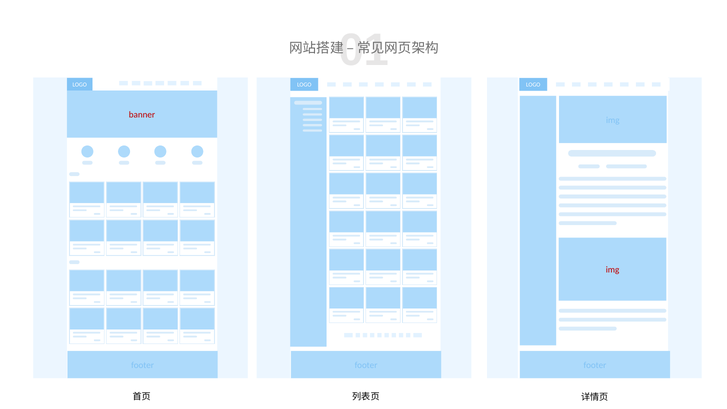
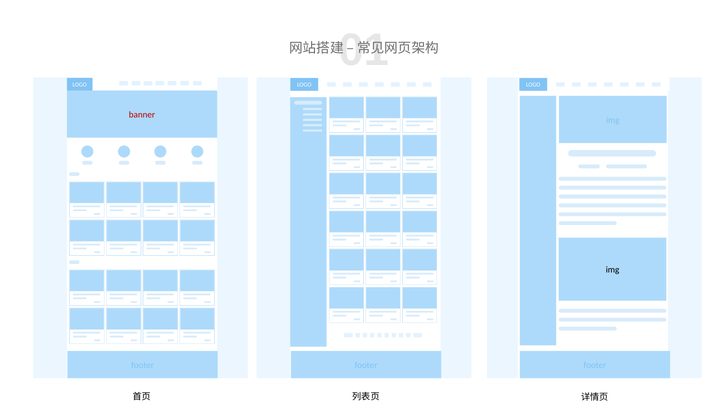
img colour: red -> black (613, 270)
